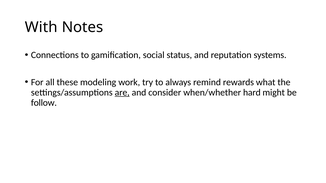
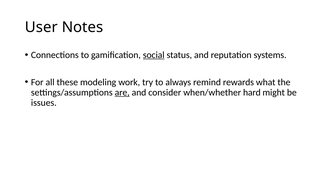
With: With -> User (41, 27)
social underline: none -> present (154, 55)
follow: follow -> issues (44, 103)
